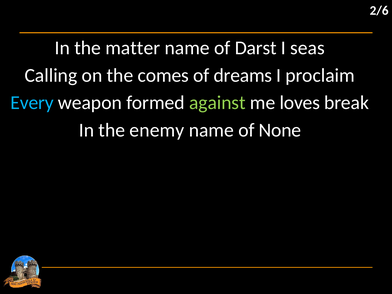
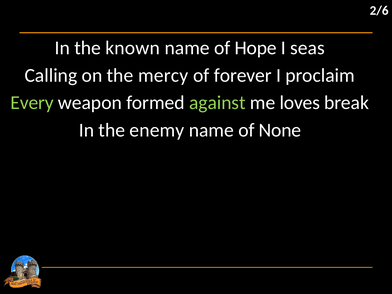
matter: matter -> known (133, 48)
Darst: Darst -> Hope (256, 48)
comes: comes -> mercy (163, 75)
dreams: dreams -> forever (243, 75)
Every colour: light blue -> light green (32, 103)
